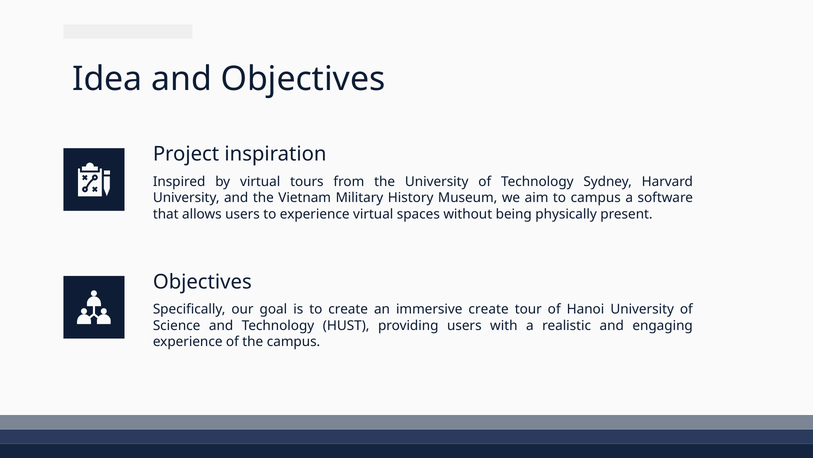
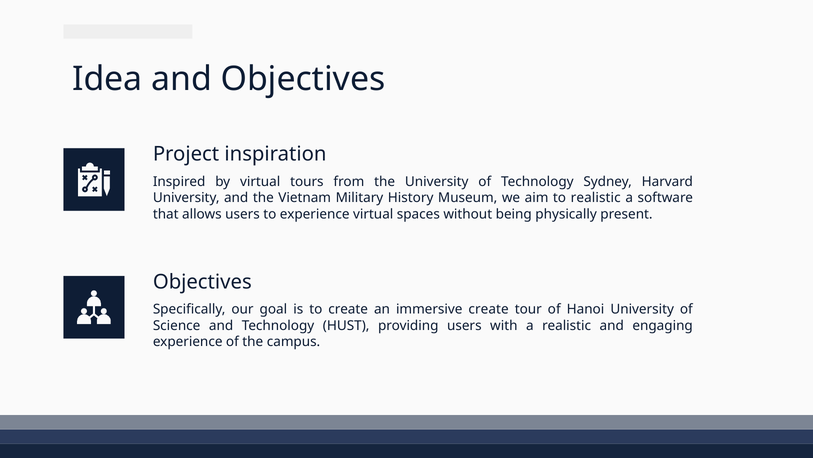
to campus: campus -> realistic (596, 198)
